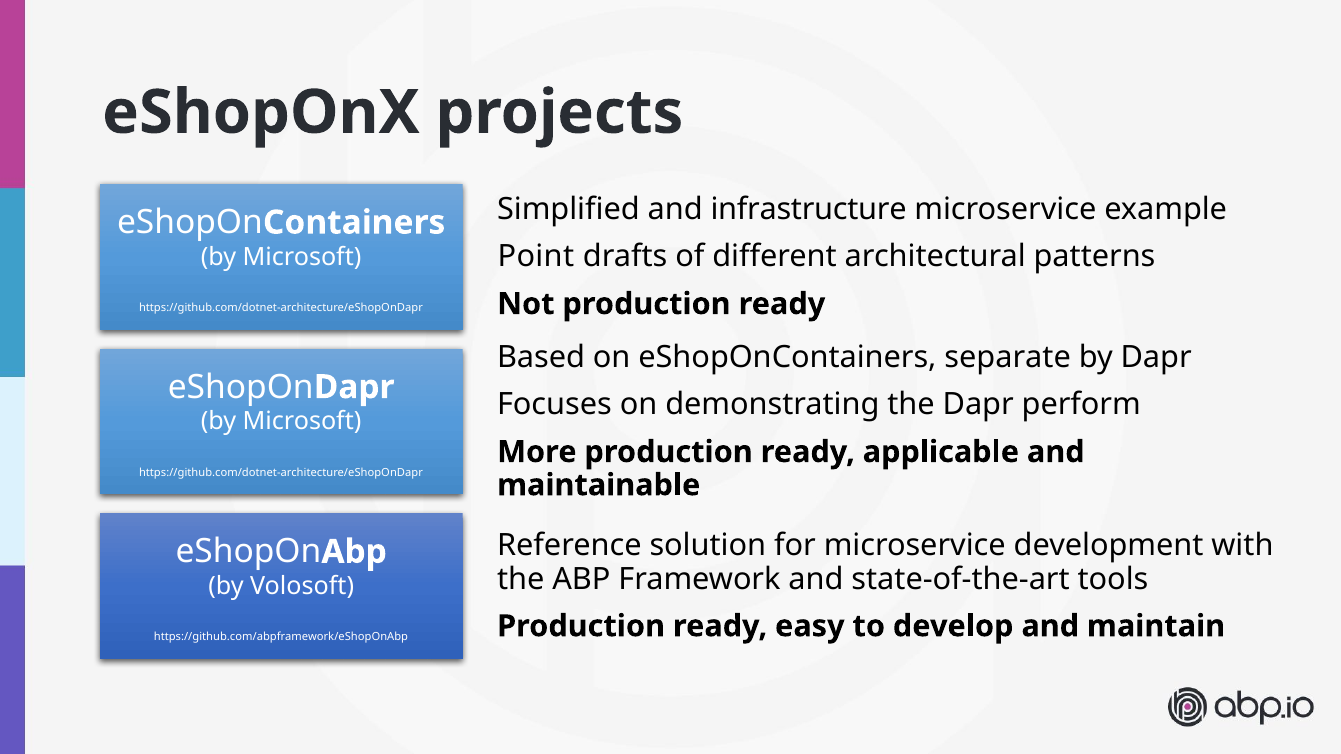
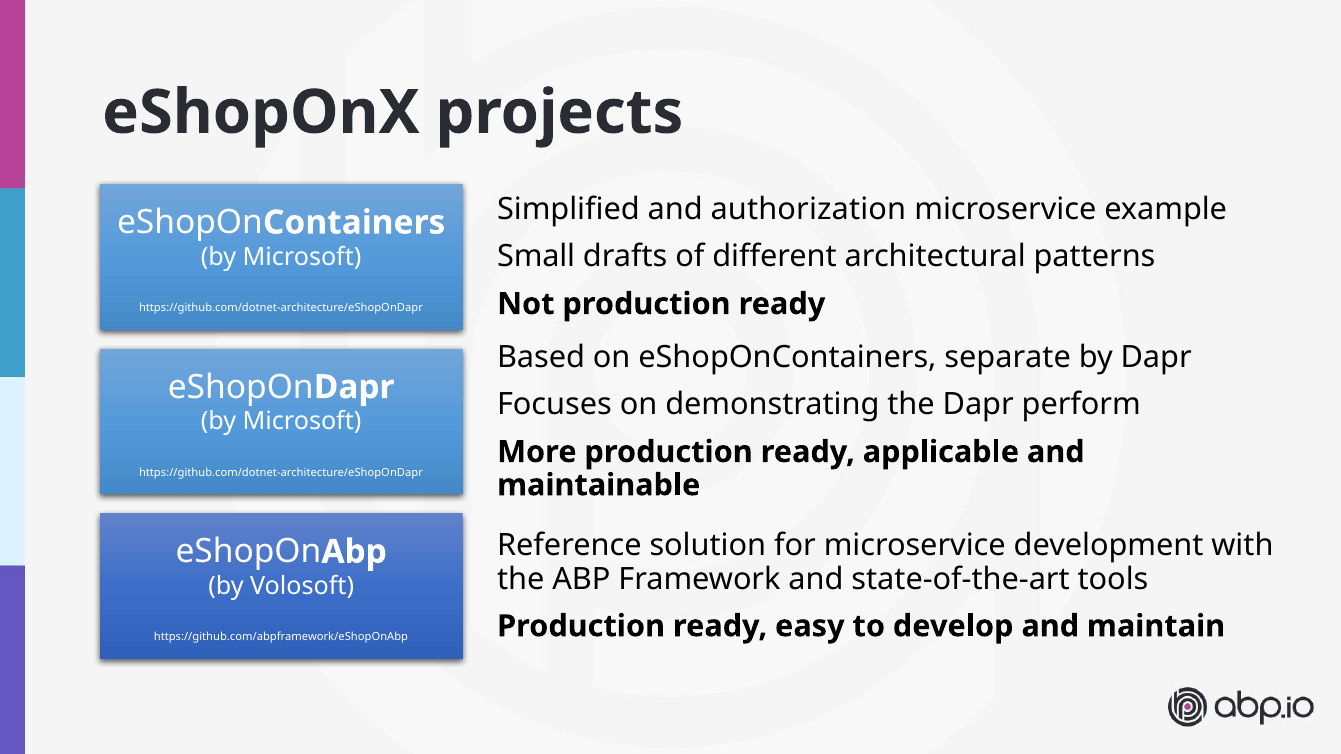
infrastructure: infrastructure -> authorization (808, 210)
Point: Point -> Small (536, 257)
